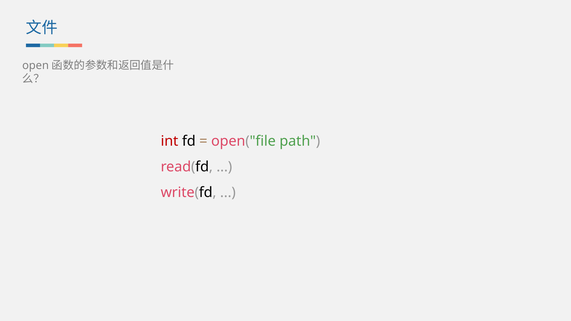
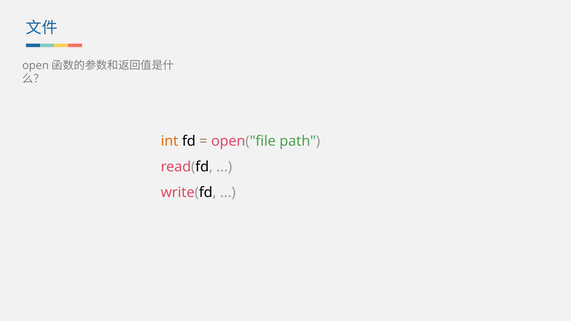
int colour: red -> orange (170, 141)
